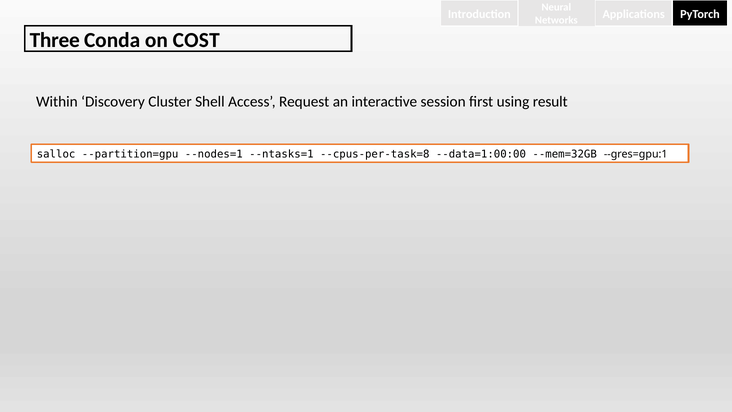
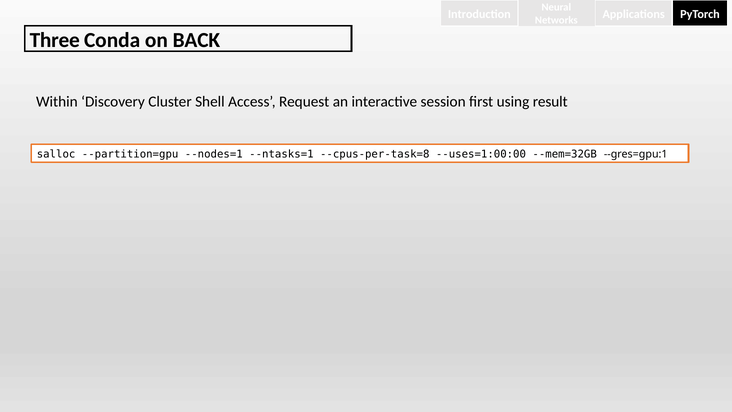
COST: COST -> BACK (196, 40)
--data=1:00:00: --data=1:00:00 -> --uses=1:00:00 (481, 154)
